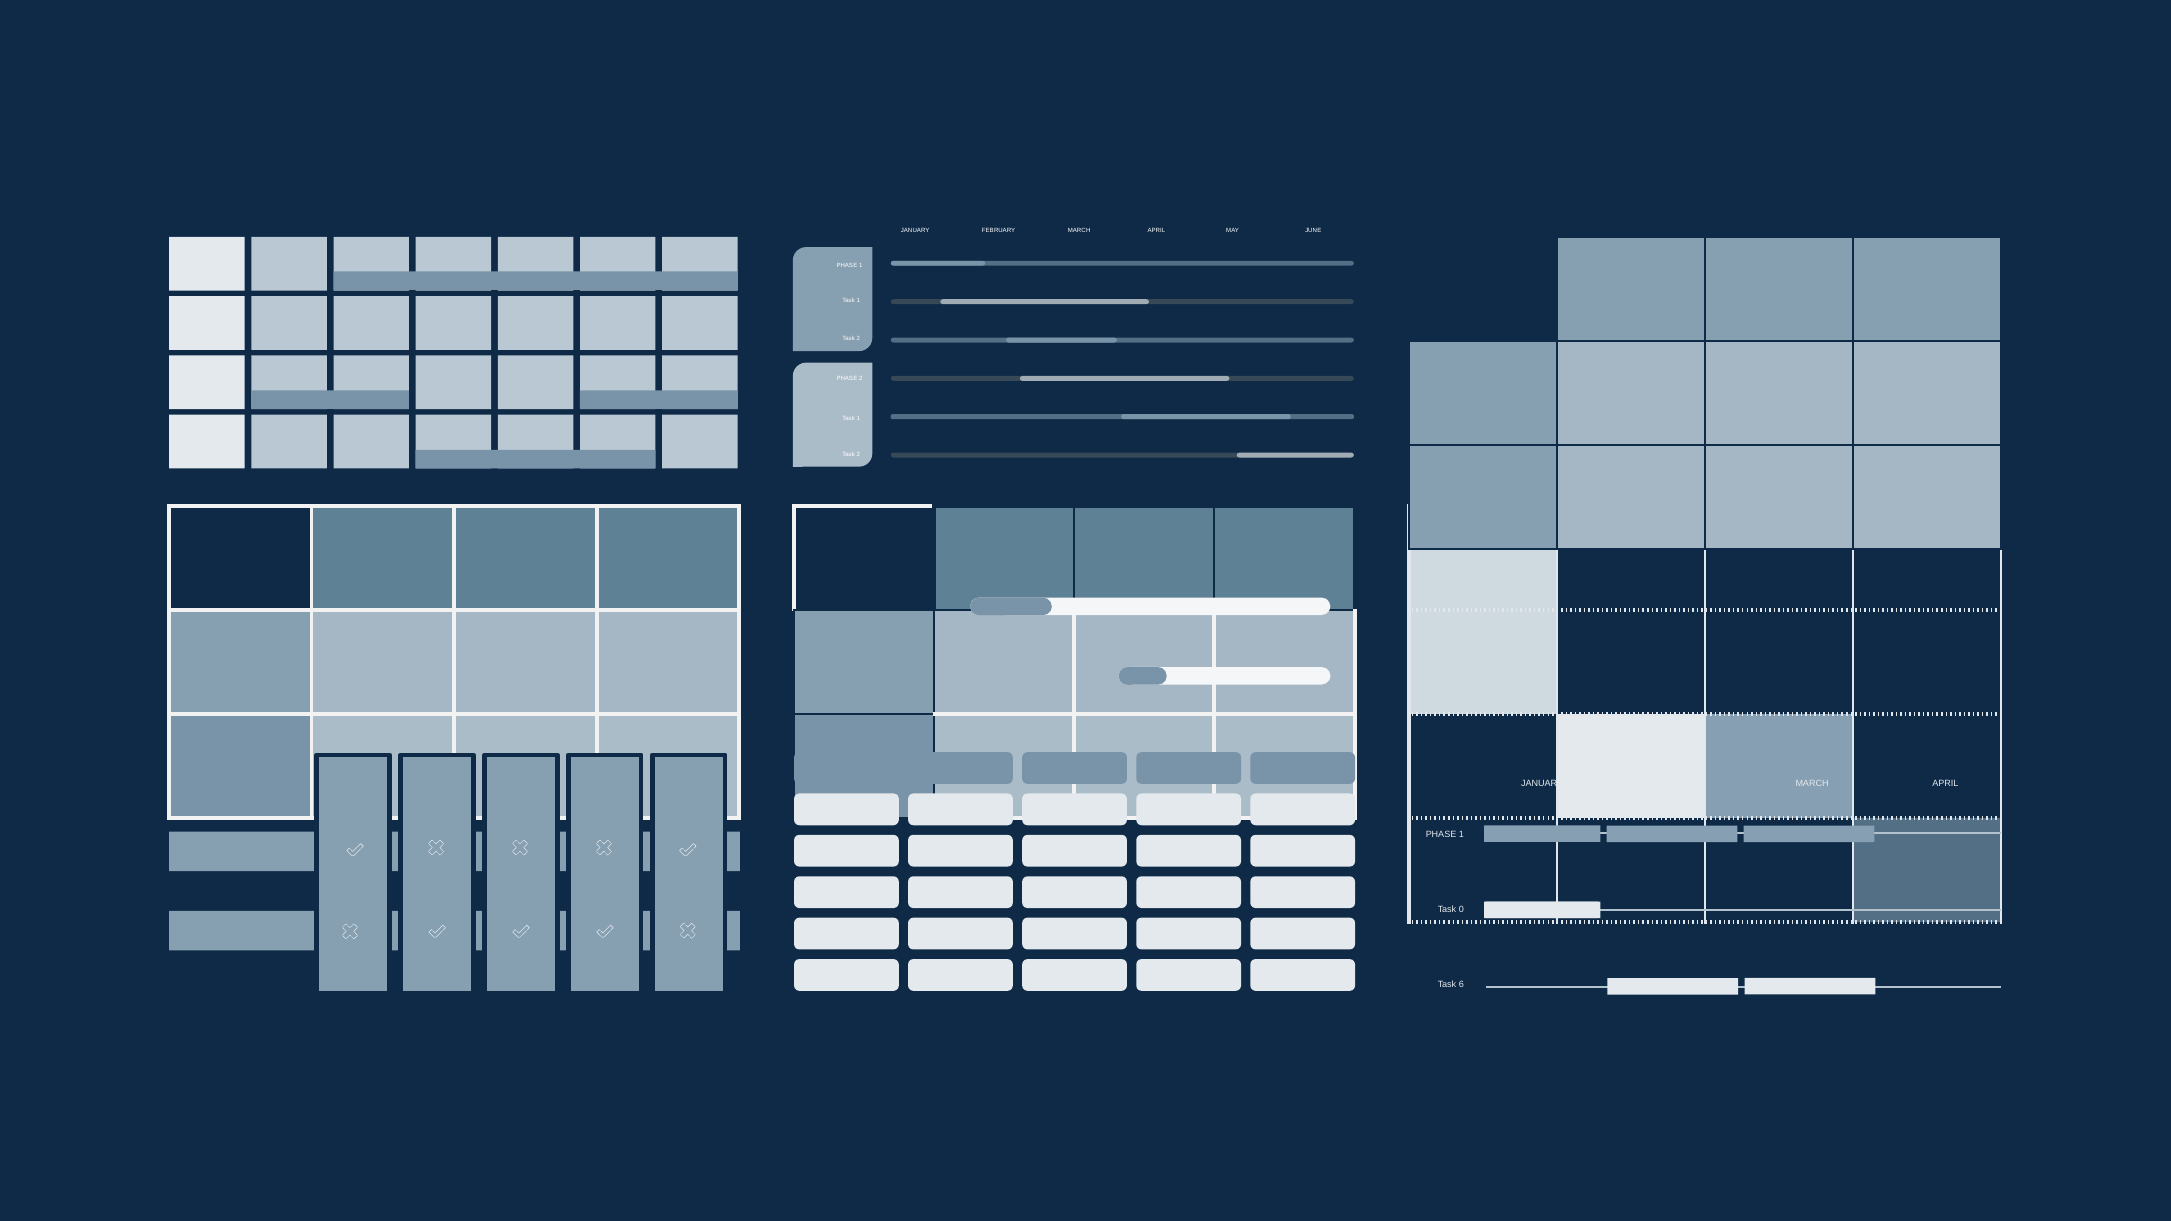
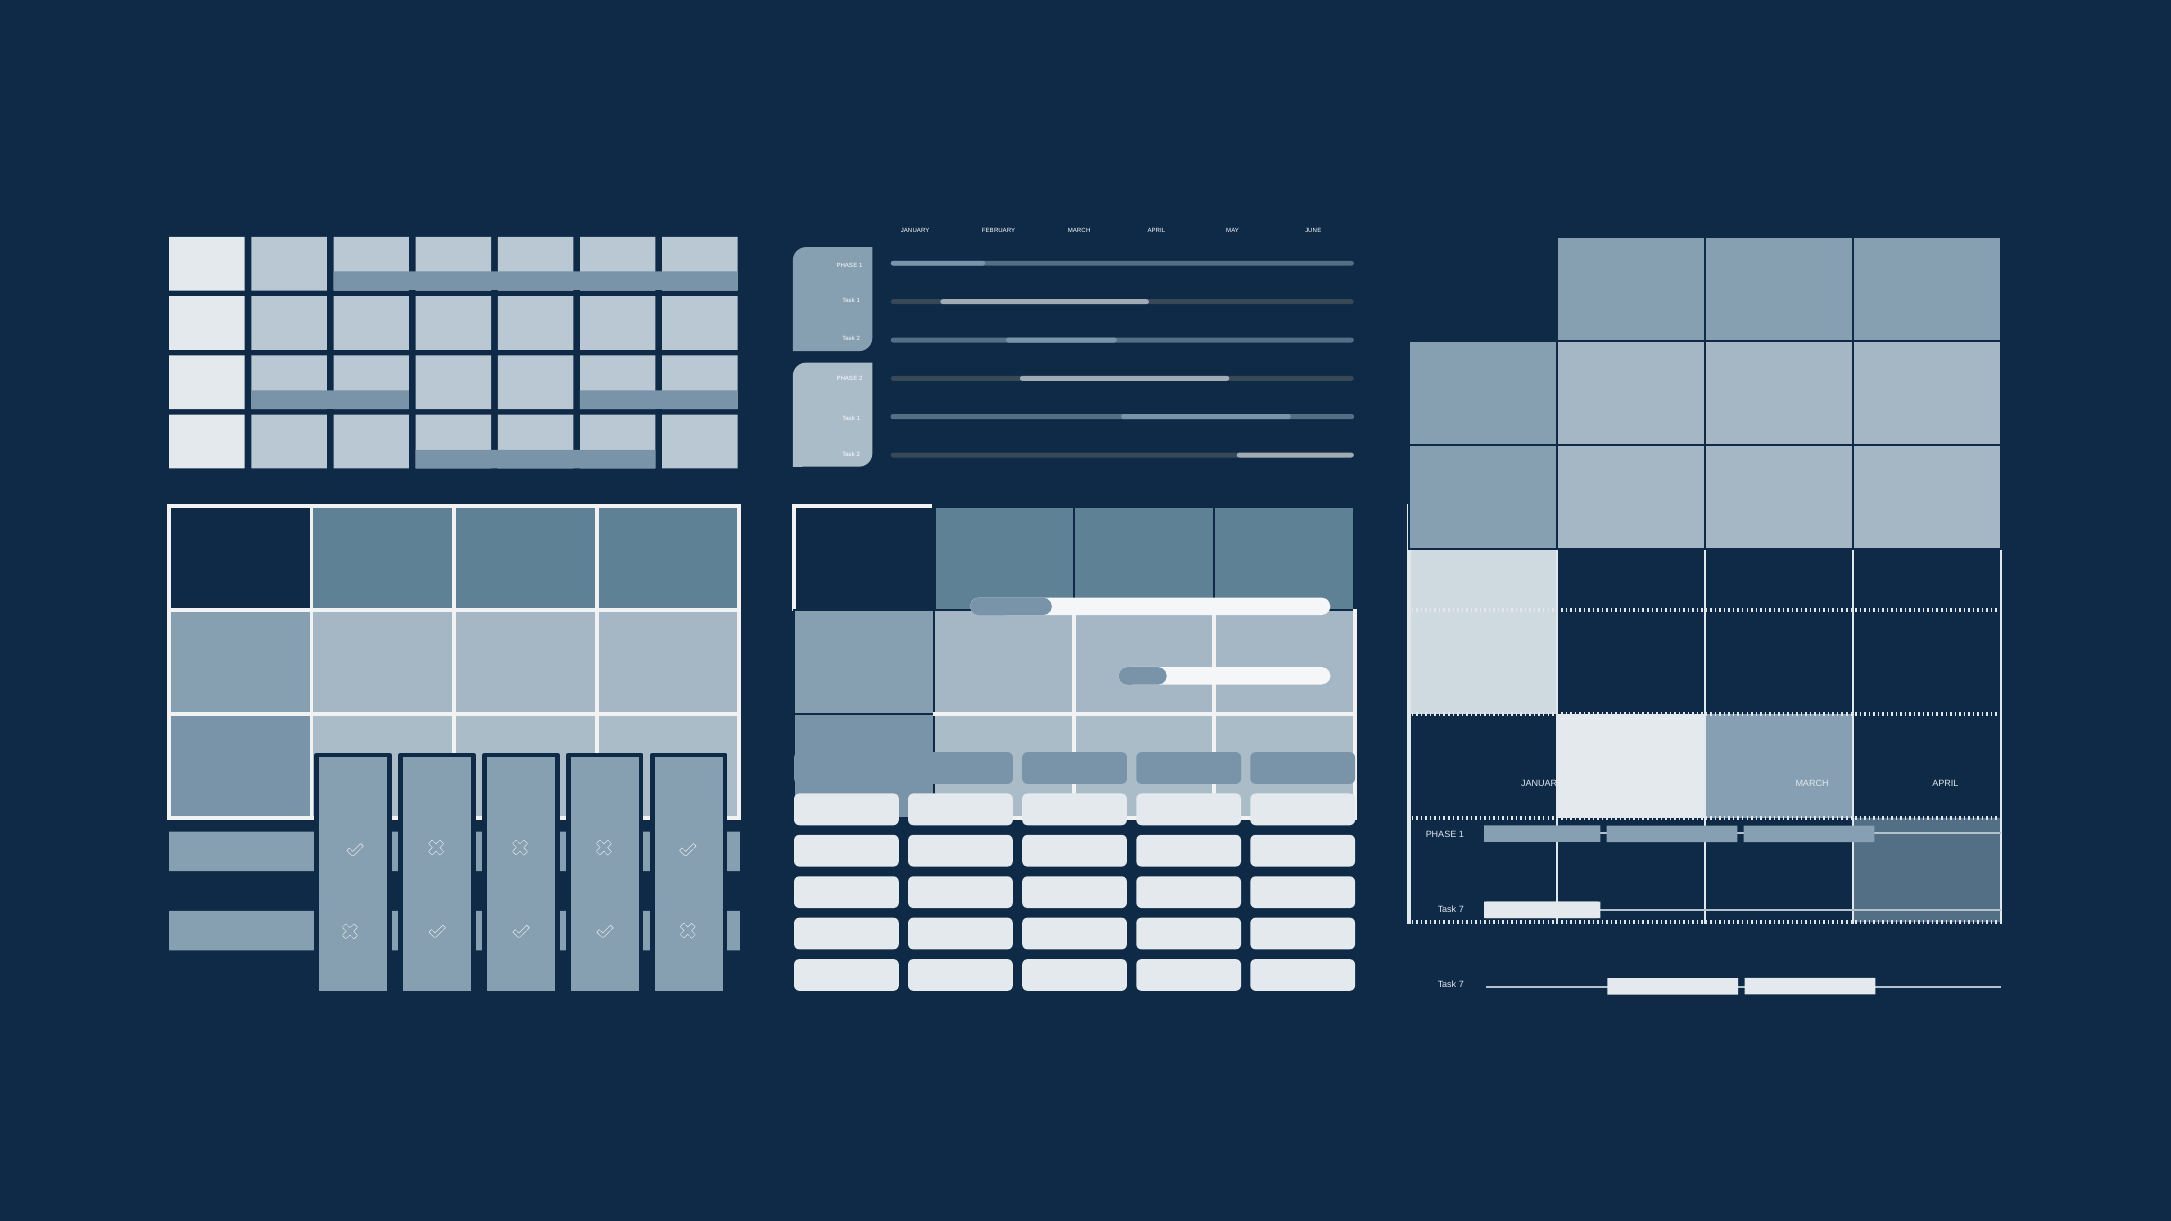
0: 0 -> 7 (1461, 909)
6: 6 -> 7 (1461, 984)
